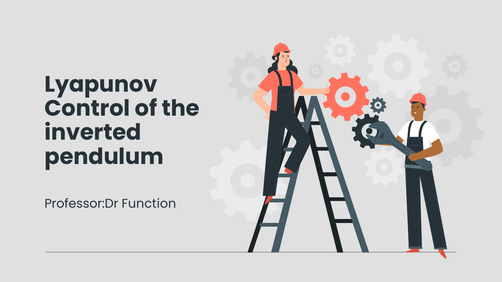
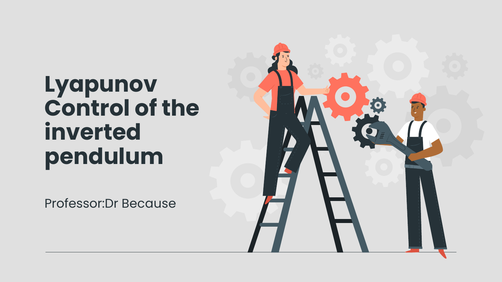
Function: Function -> Because (149, 204)
